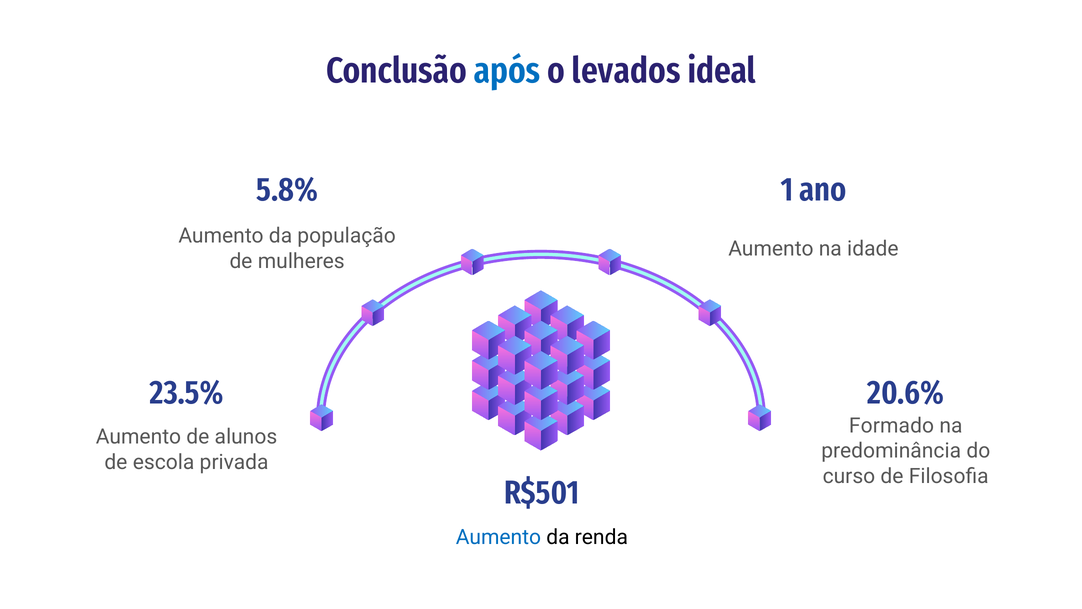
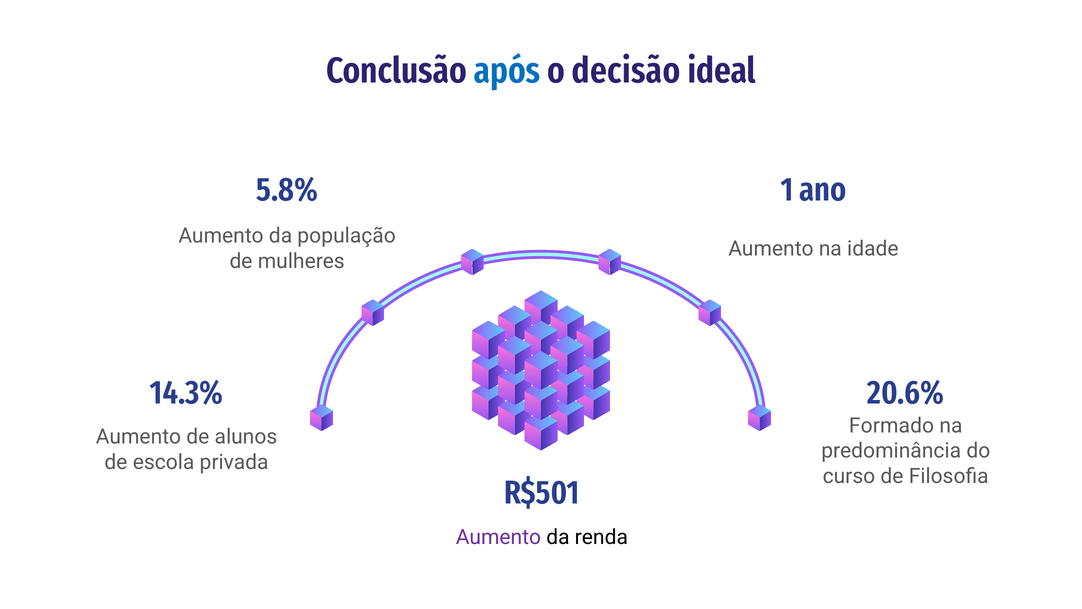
levados: levados -> decisão (626, 71)
23.5%: 23.5% -> 14.3% (187, 392)
Aumento colour: blue -> purple (498, 537)
